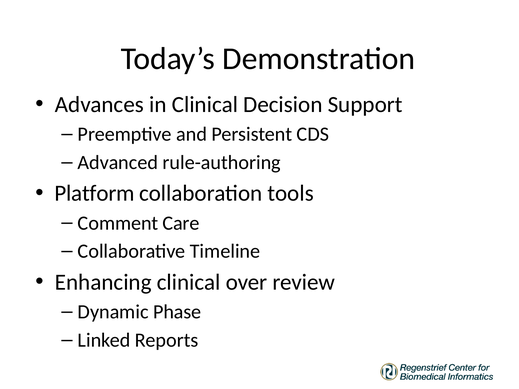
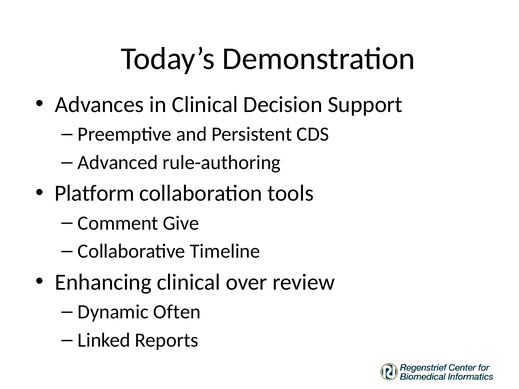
Care: Care -> Give (181, 223)
Phase: Phase -> Often (177, 312)
